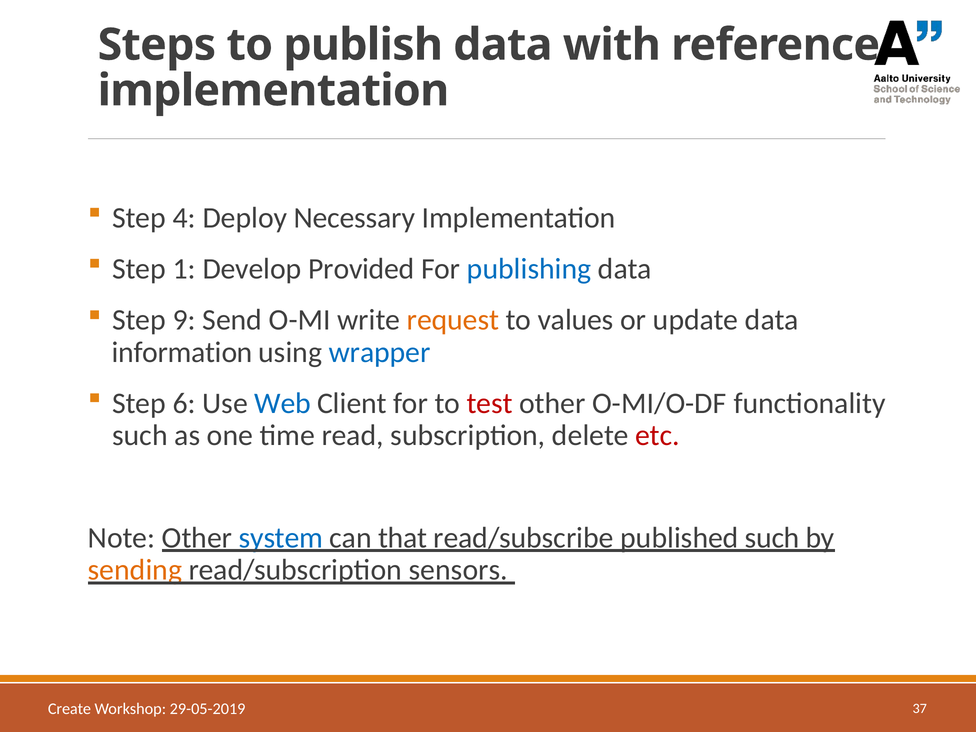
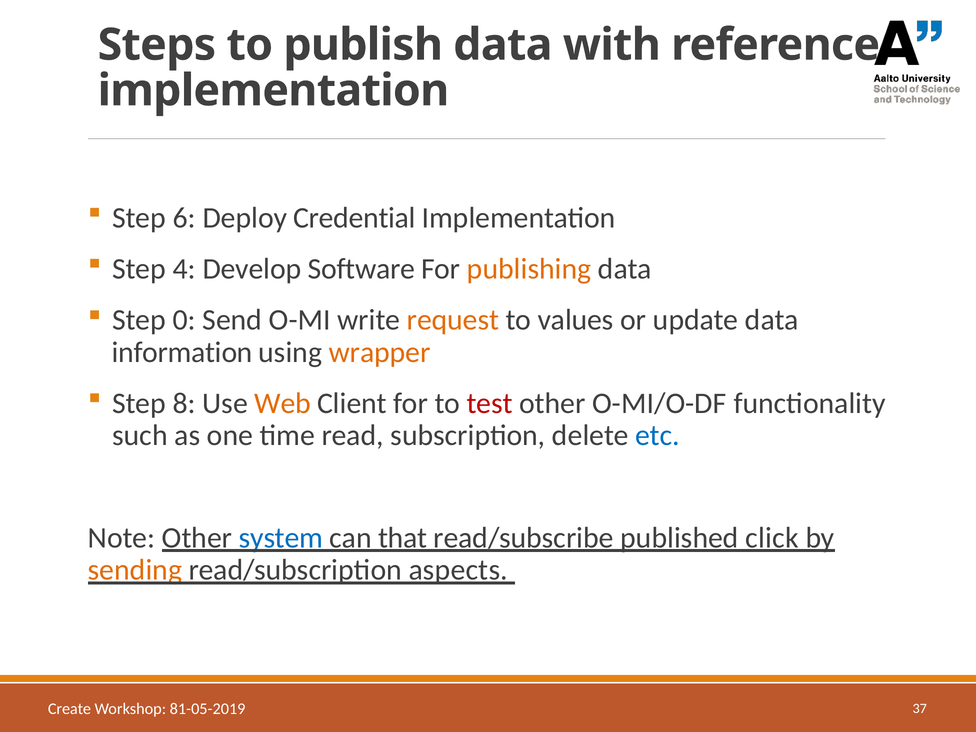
4: 4 -> 6 (184, 218)
Necessary: Necessary -> Credential (354, 218)
1: 1 -> 4 (184, 269)
Provided: Provided -> Software (361, 269)
publishing colour: blue -> orange (529, 269)
9: 9 -> 0 (184, 320)
wrapper colour: blue -> orange (380, 352)
6: 6 -> 8 (184, 403)
Web colour: blue -> orange (283, 403)
etc colour: red -> blue (657, 436)
published such: such -> click (772, 538)
sensors: sensors -> aspects (458, 570)
29-05-2019: 29-05-2019 -> 81-05-2019 (208, 709)
